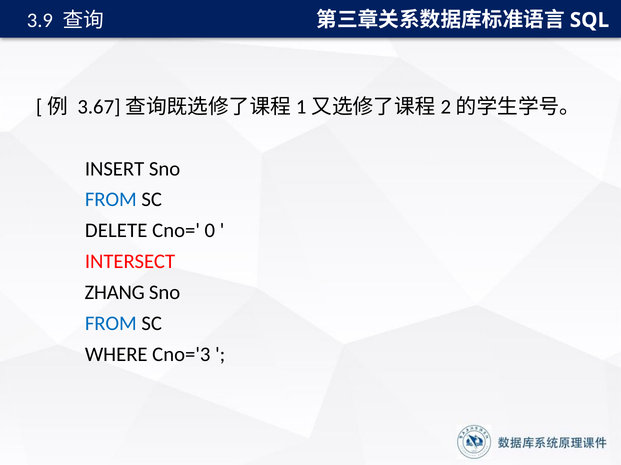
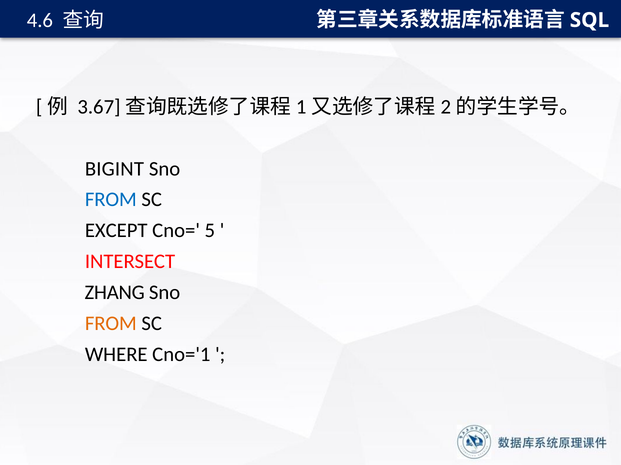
3.9: 3.9 -> 4.6 (40, 20)
INSERT: INSERT -> BIGINT (114, 169)
DELETE: DELETE -> EXCEPT (116, 231)
0: 0 -> 5 (210, 231)
FROM colour: blue -> orange (111, 324)
Cno='3: Cno='3 -> Cno='1 (181, 355)
